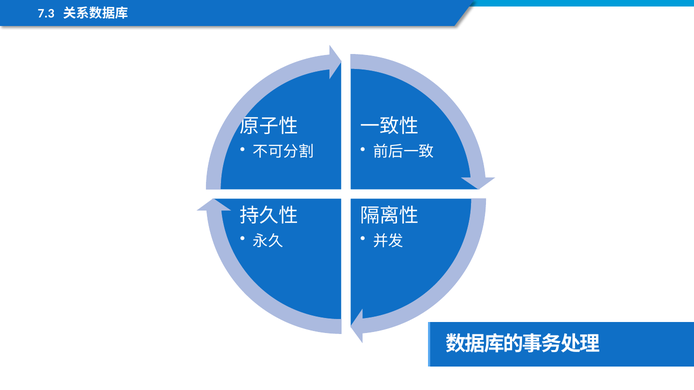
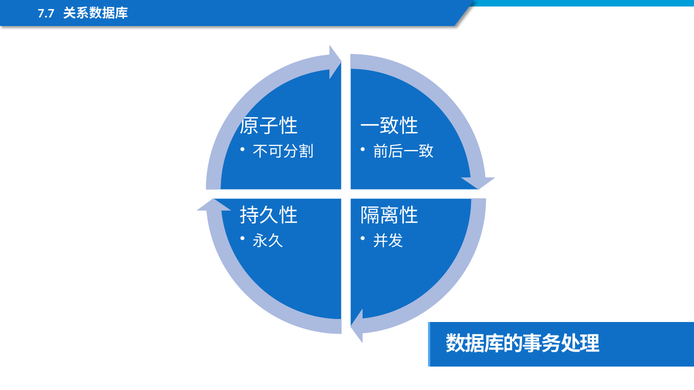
7.3: 7.3 -> 7.7 (46, 13)
